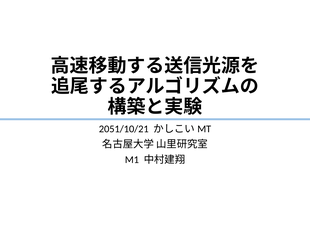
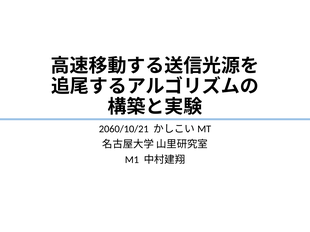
2051/10/21: 2051/10/21 -> 2060/10/21 (124, 129)
